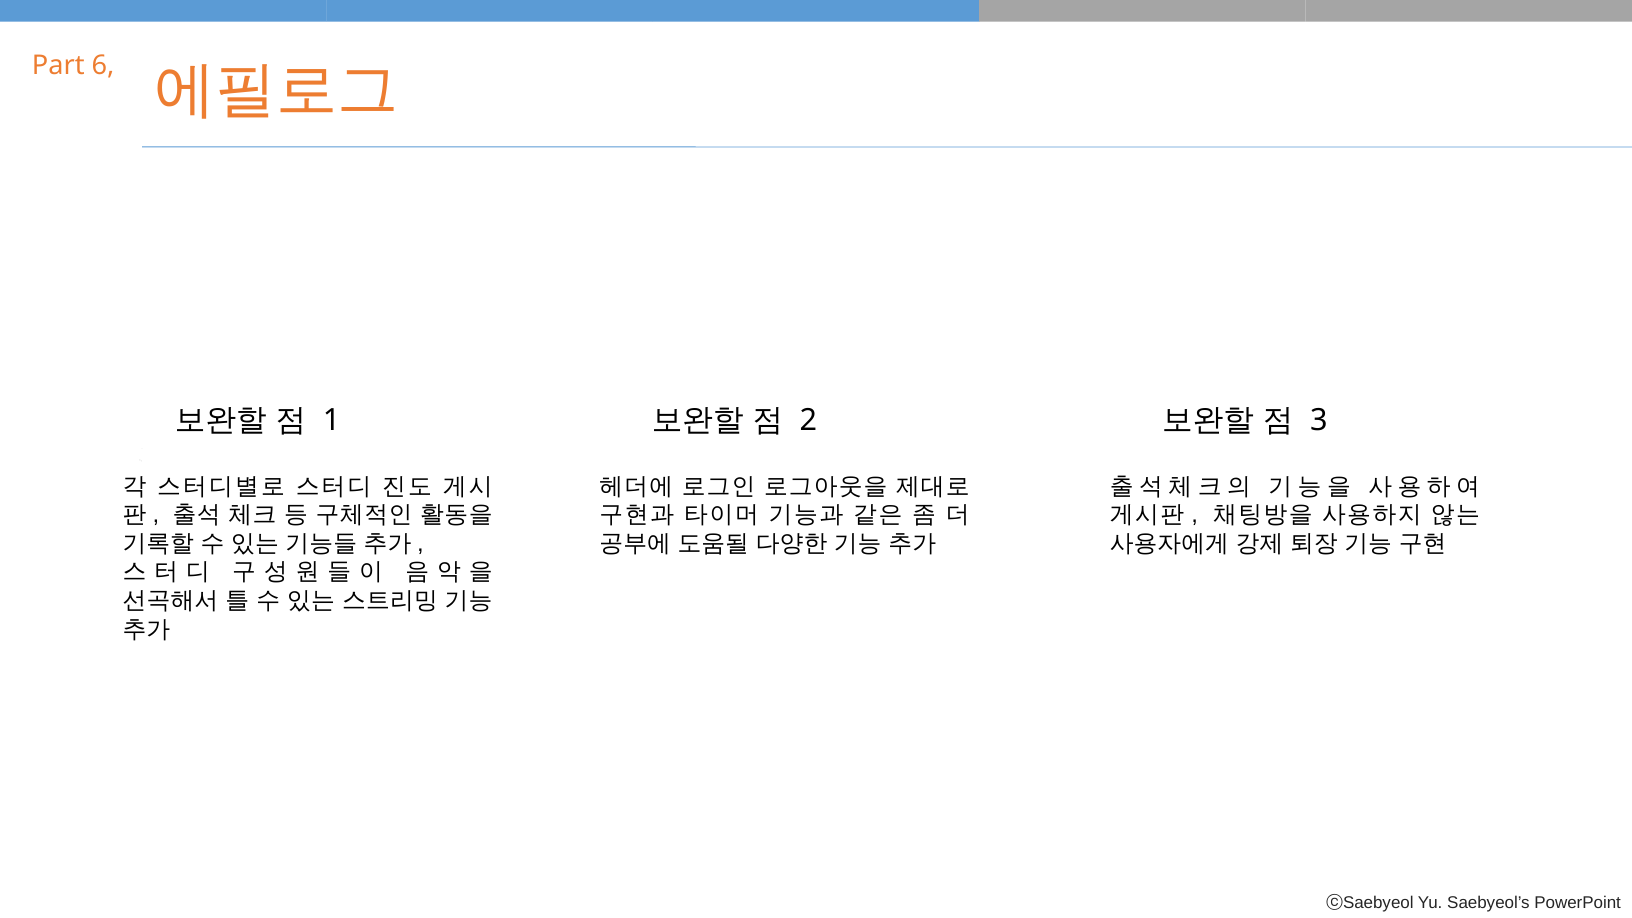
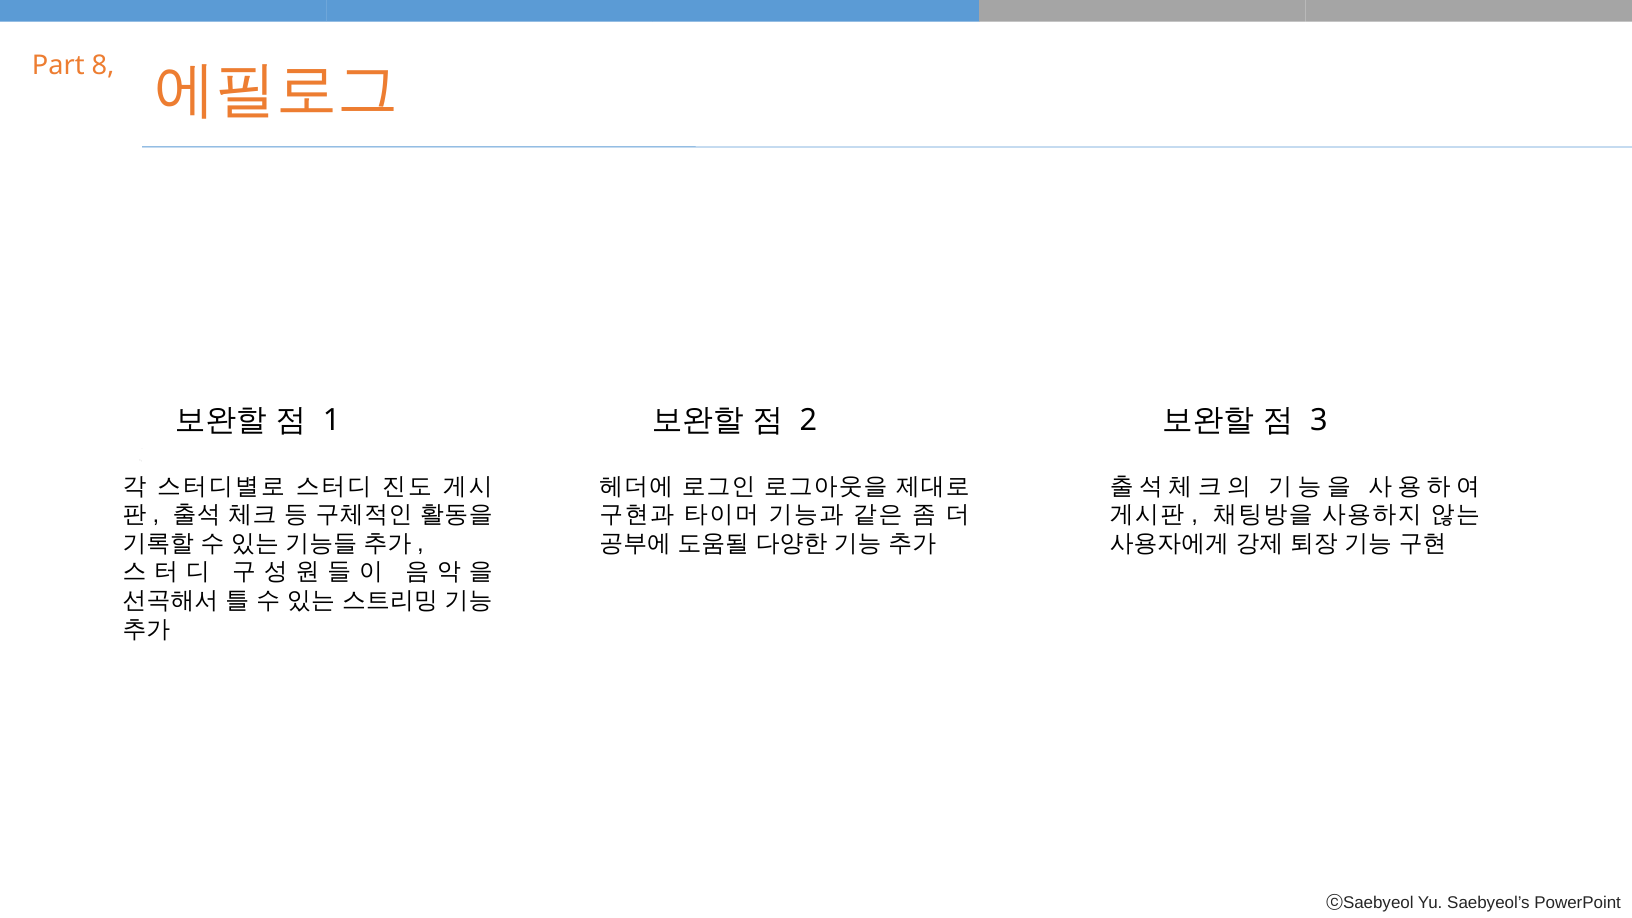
6: 6 -> 8 (103, 65)
